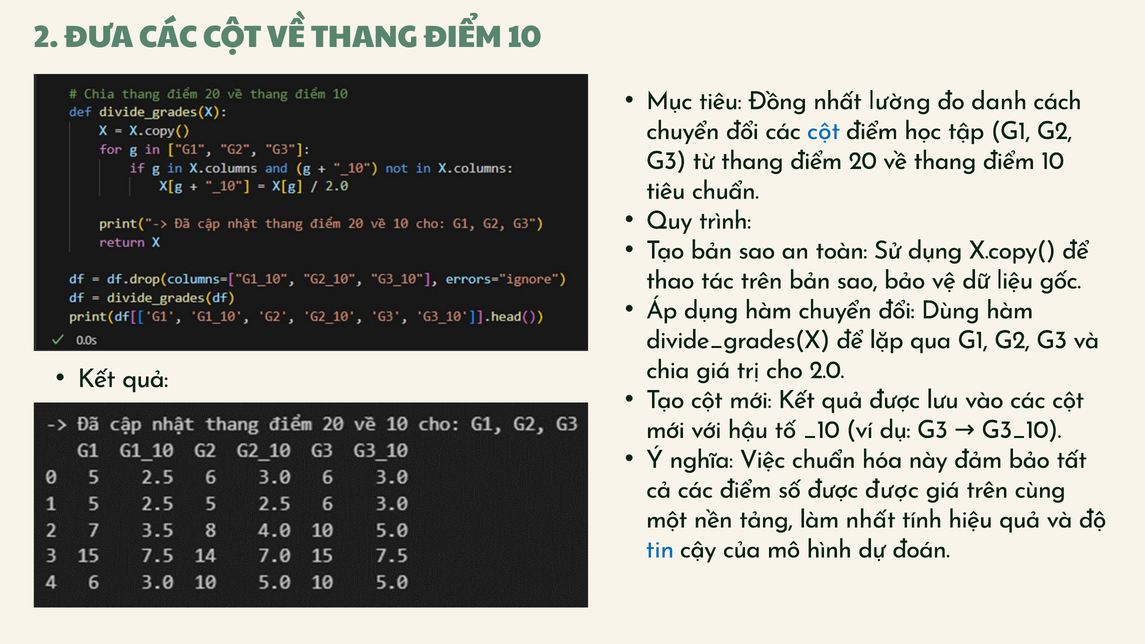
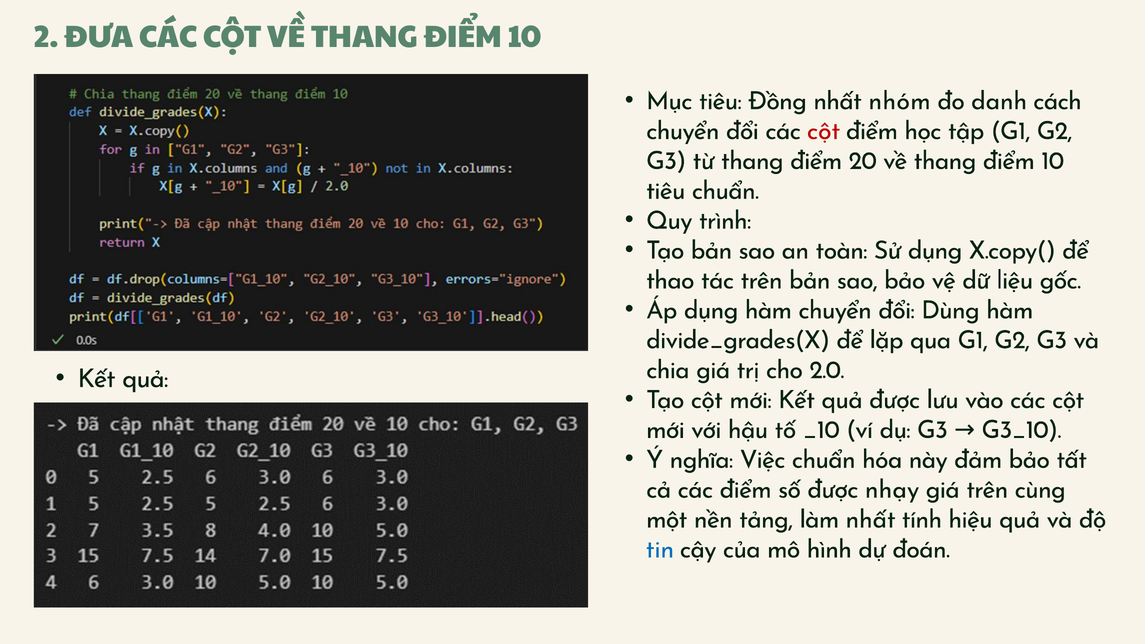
lường: lường -> nhóm (900, 101)
cột colour: blue -> red (824, 131)
được được: được -> nhạy (892, 490)
